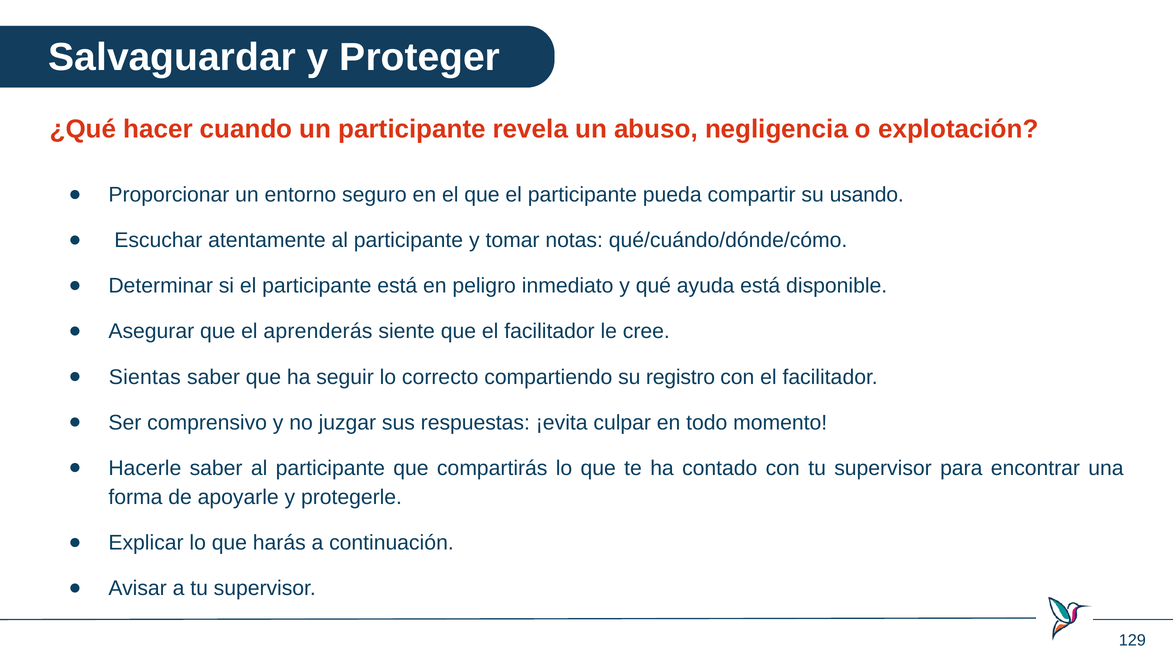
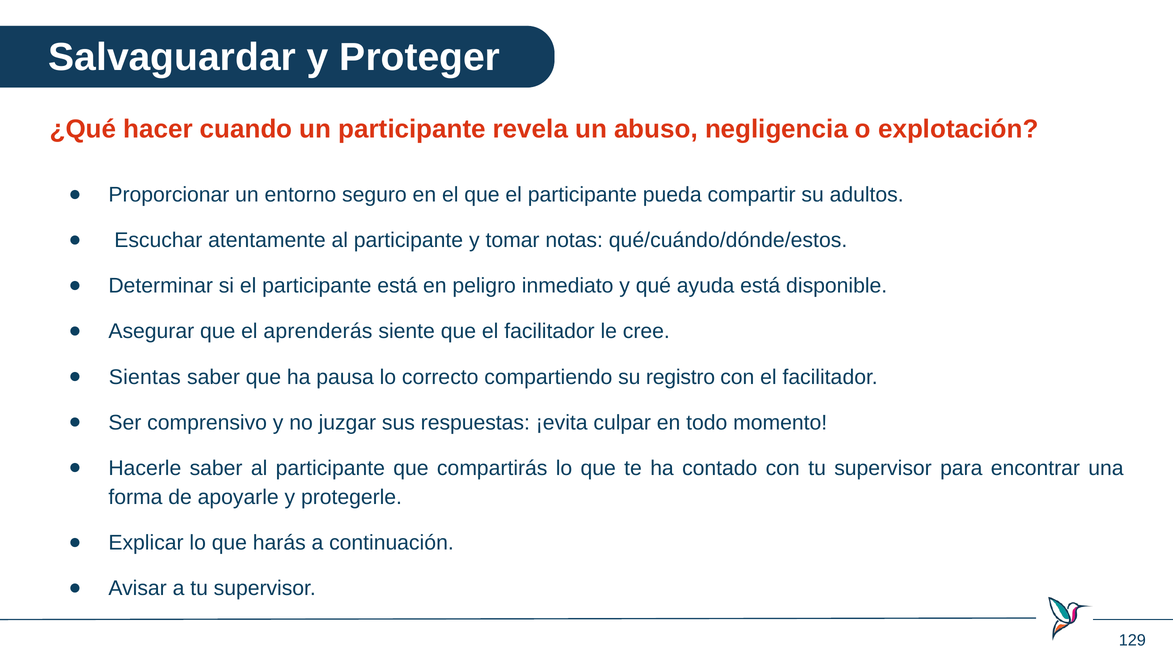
usando: usando -> adultos (867, 195)
qué/cuándo/dónde/cómo: qué/cuándo/dónde/cómo -> qué/cuándo/dónde/estos (728, 240)
seguir: seguir -> pausa (345, 377)
